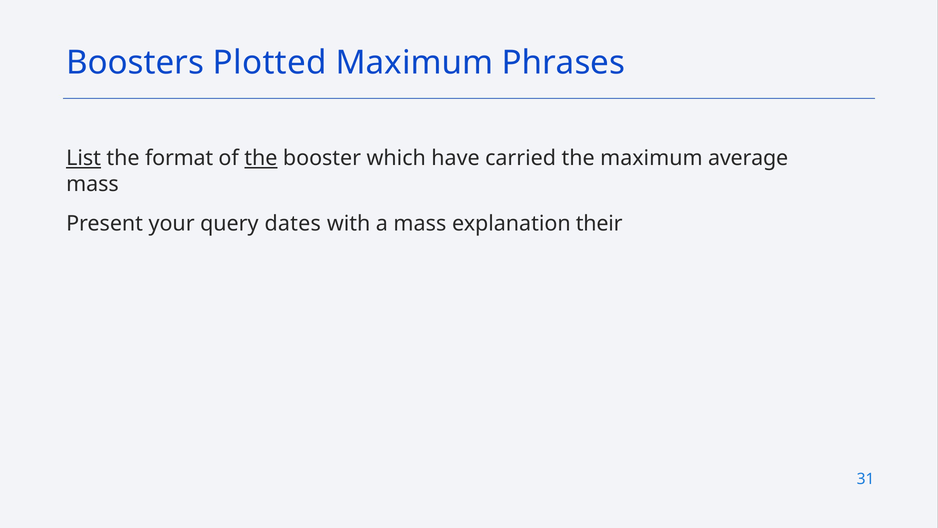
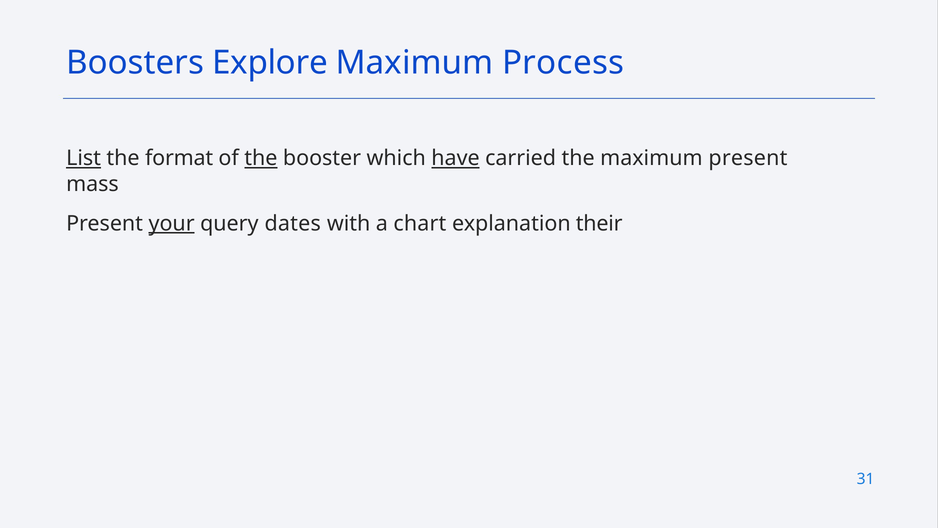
Plotted: Plotted -> Explore (270, 63)
Phrases: Phrases -> Process (563, 63)
have underline: none -> present (455, 158)
maximum average: average -> present (748, 158)
your underline: none -> present (172, 223)
a mass: mass -> chart (420, 223)
